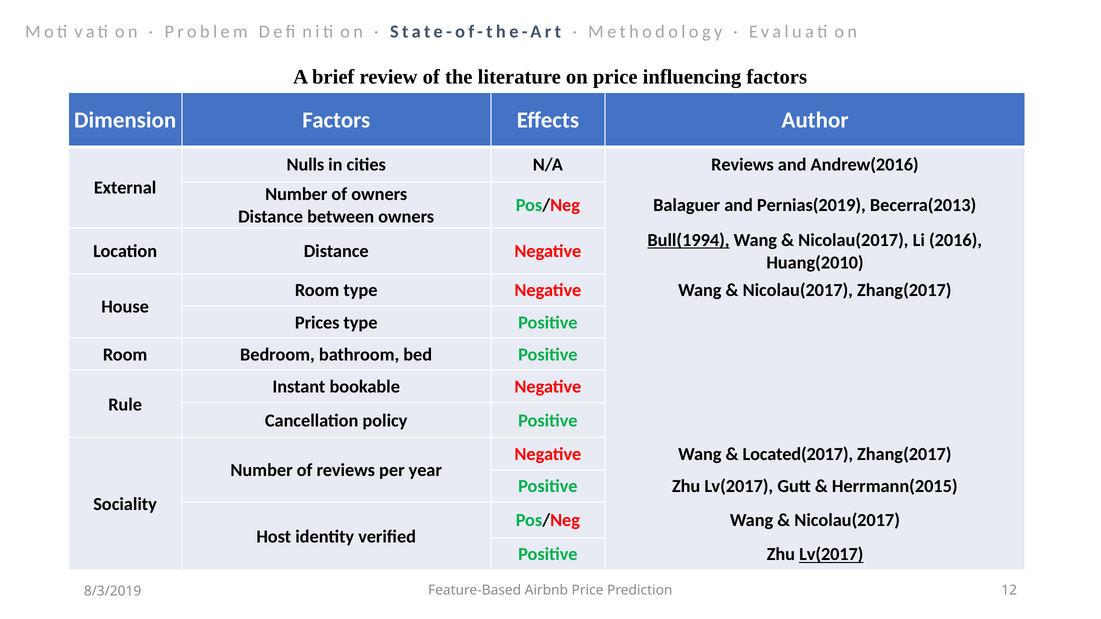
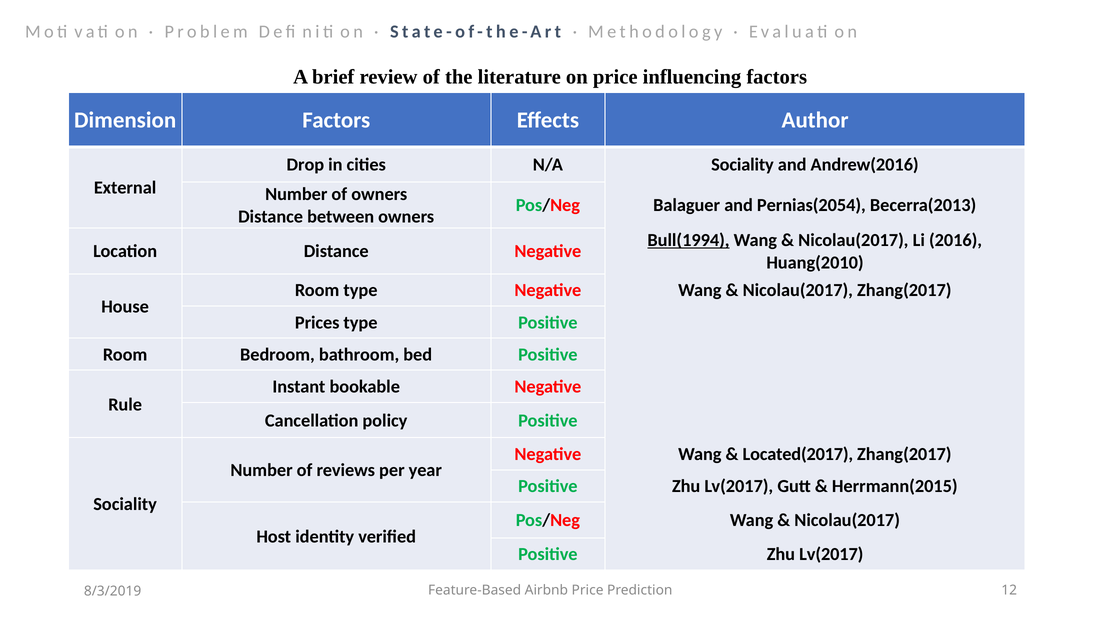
Nulls: Nulls -> Drop (305, 165)
N/A Reviews: Reviews -> Sociality (742, 165)
Pernias(2019: Pernias(2019 -> Pernias(2054 (811, 205)
Lv(2017 underline: present -> none (831, 555)
